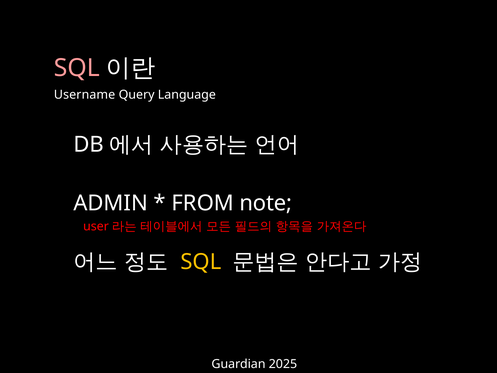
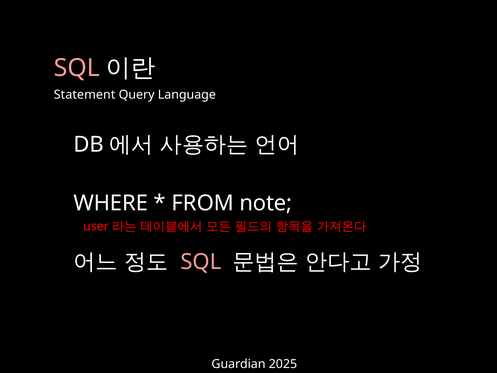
Username: Username -> Statement (85, 95)
ADMIN: ADMIN -> WHERE (111, 203)
SQL colour: yellow -> pink (201, 262)
